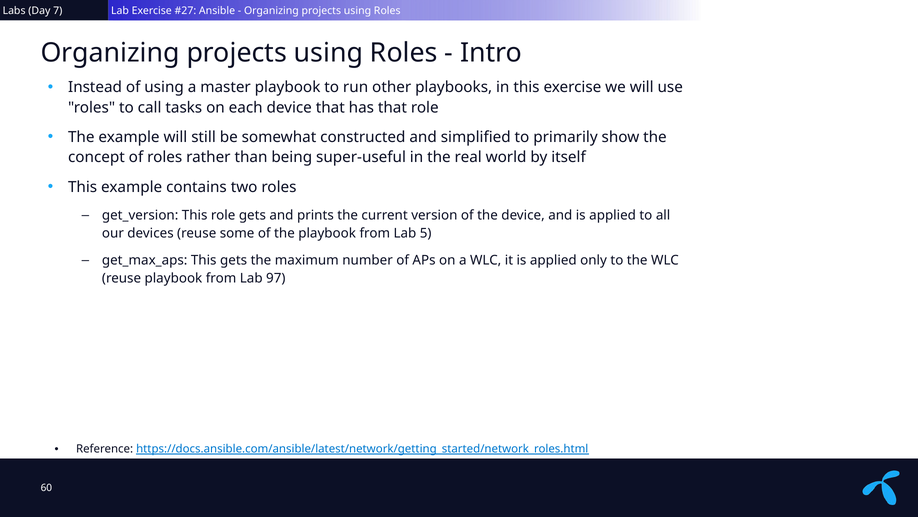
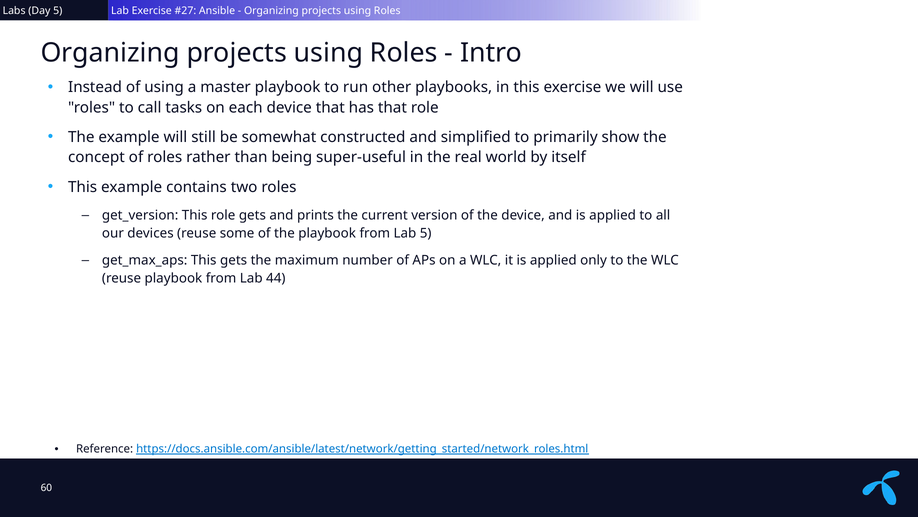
Day 7: 7 -> 5 (58, 11)
97: 97 -> 44 (276, 278)
